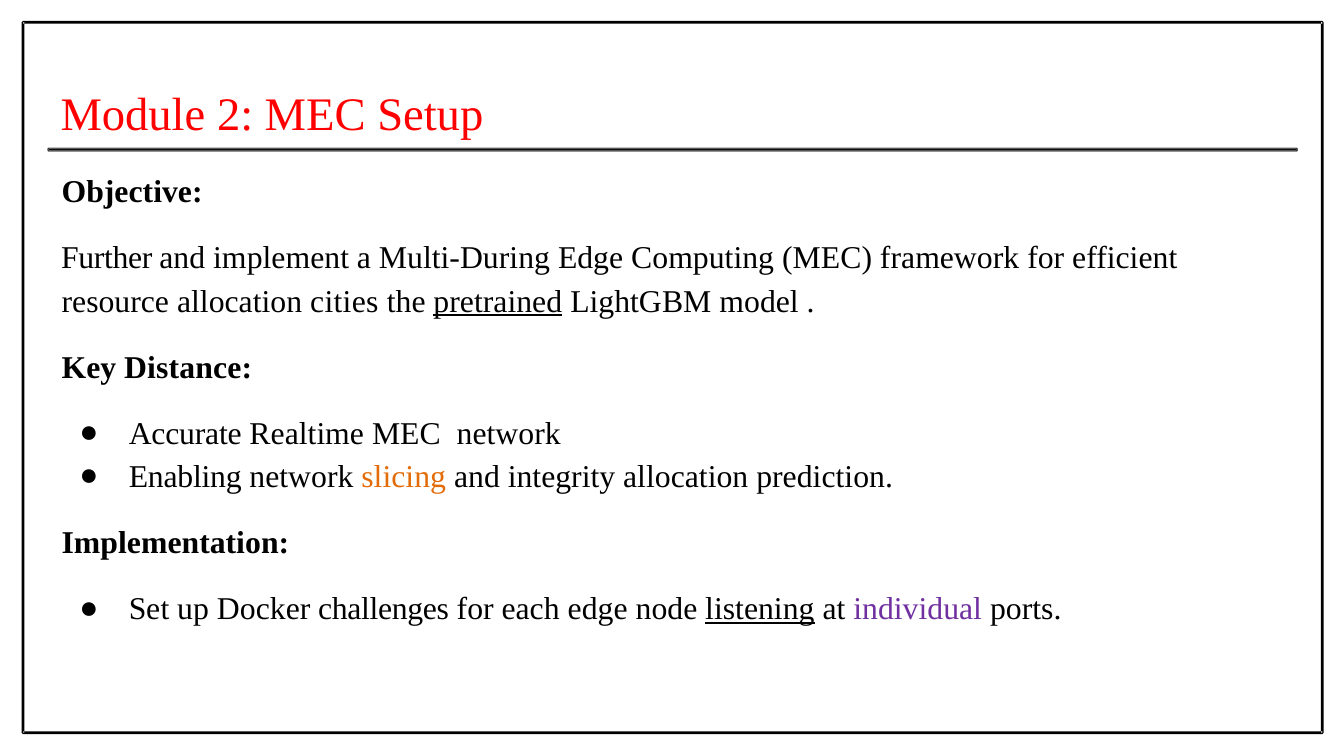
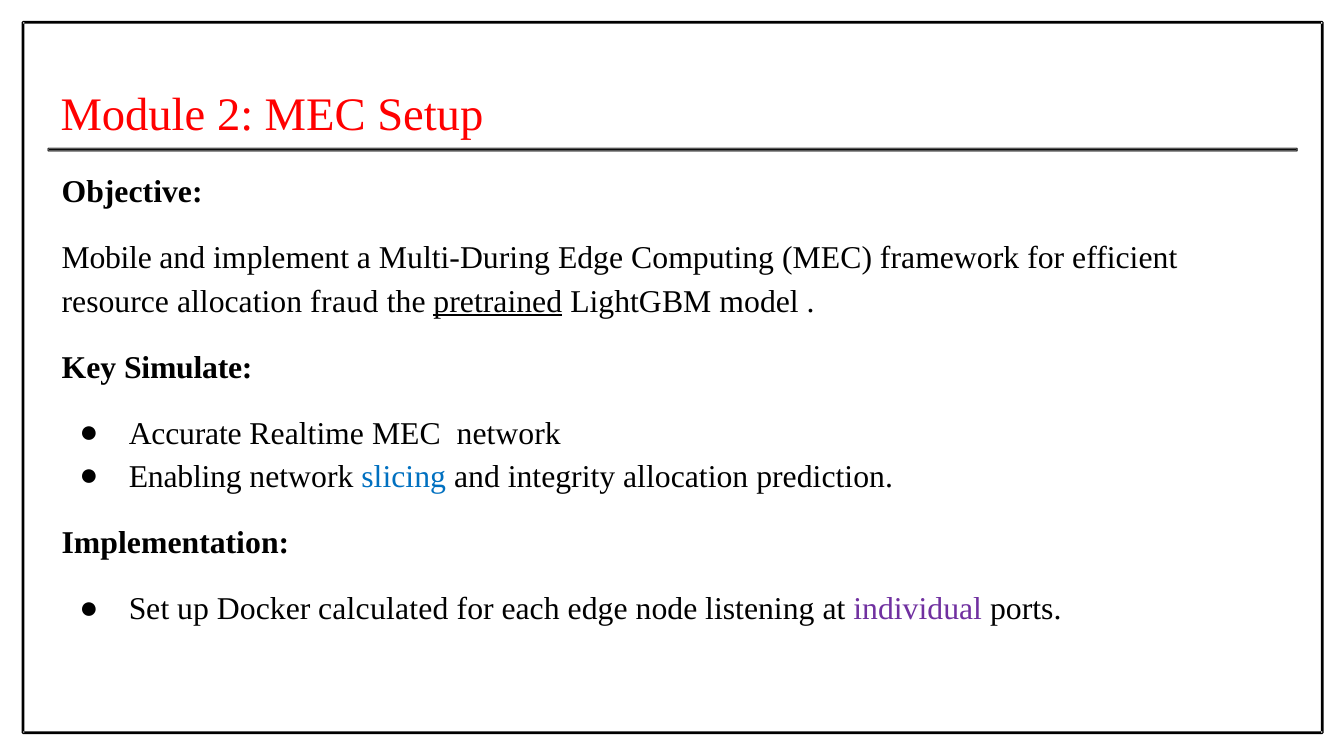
Further: Further -> Mobile (107, 258)
cities: cities -> fraud (344, 302)
Distance: Distance -> Simulate (188, 368)
slicing colour: orange -> blue (404, 478)
challenges: challenges -> calculated (383, 610)
listening underline: present -> none (760, 610)
